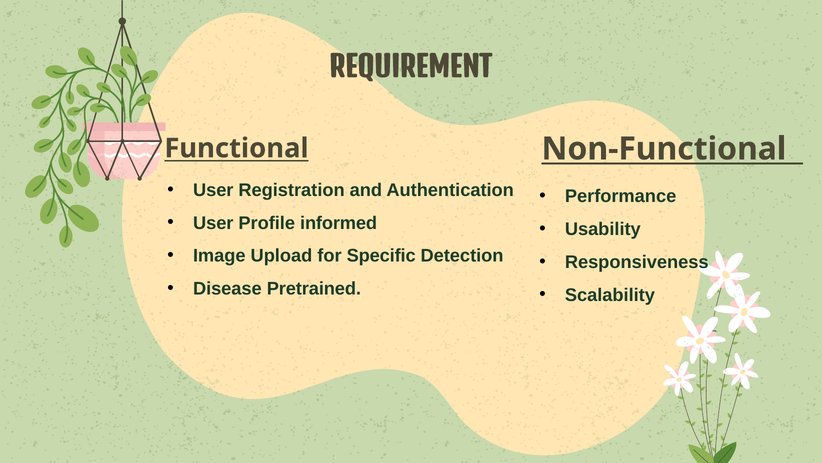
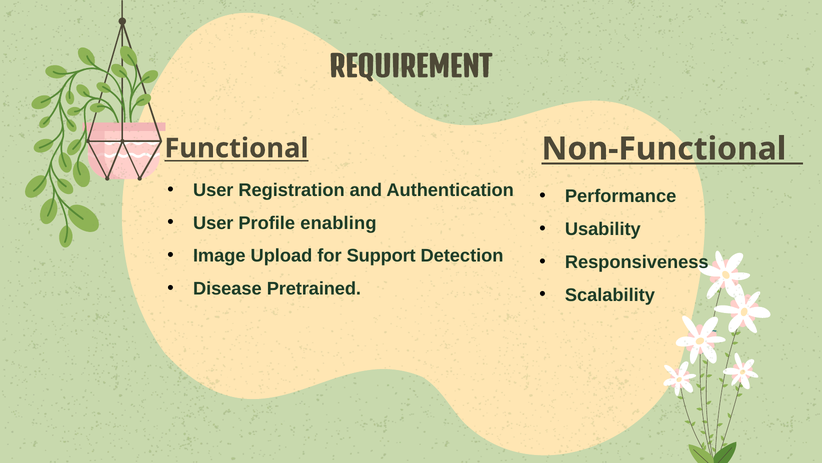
informed: informed -> enabling (338, 223)
Specific: Specific -> Support (381, 256)
